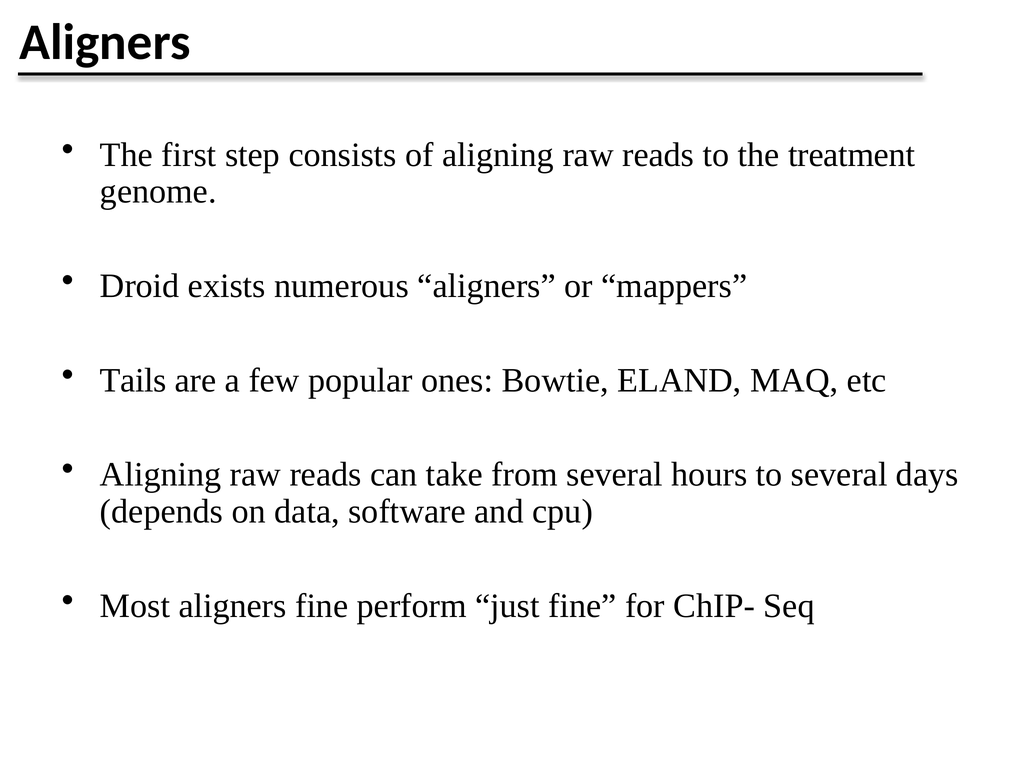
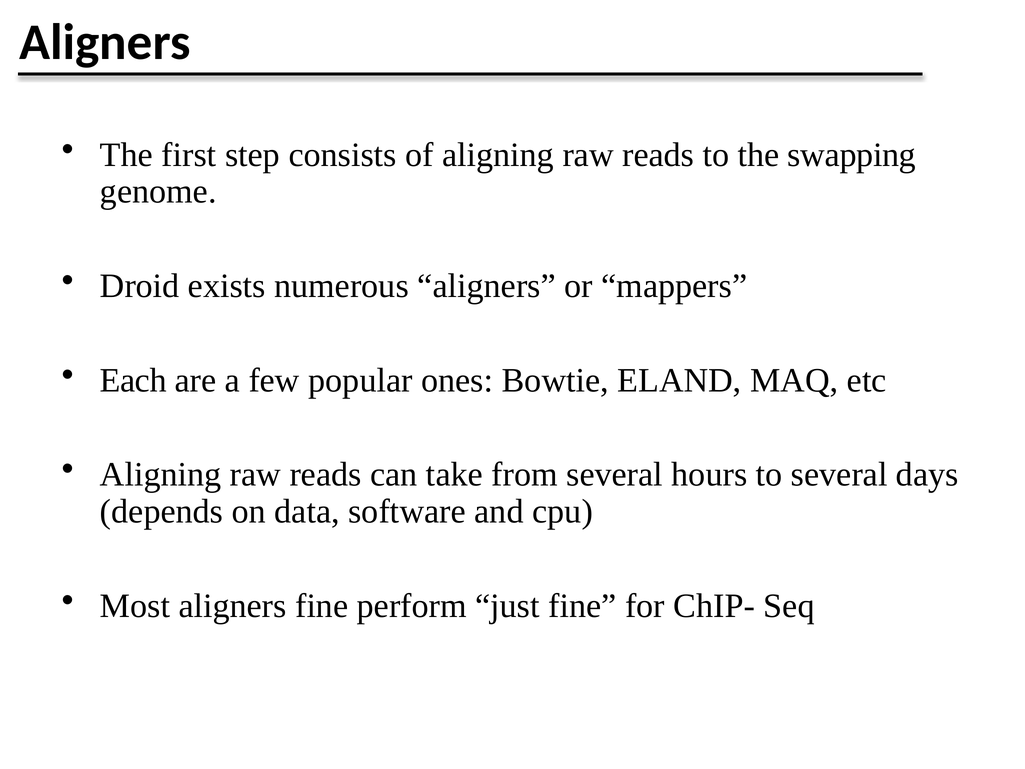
treatment: treatment -> swapping (852, 155)
Tails: Tails -> Each (133, 380)
